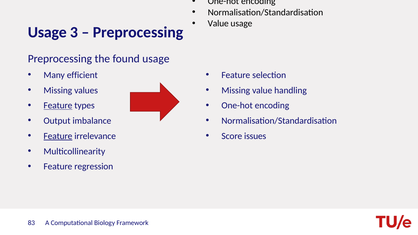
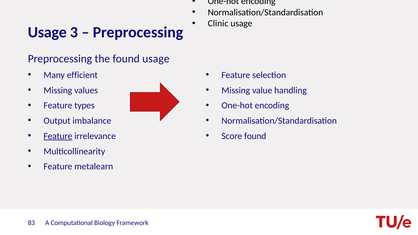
Value: Value -> Clinic (218, 24)
Feature underline: present -> none (58, 106)
Score issues: issues -> found (255, 136)
regression: regression -> metalearn (94, 167)
